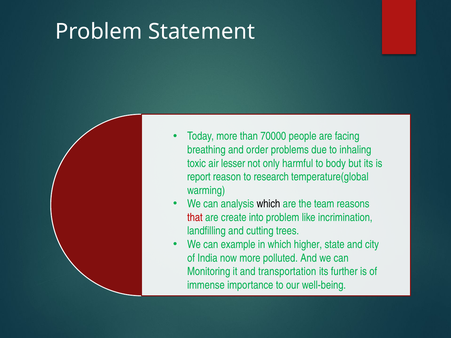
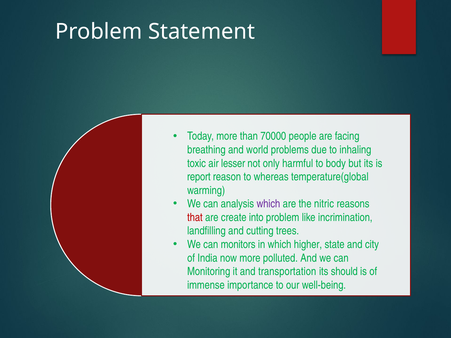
order: order -> world (257, 150)
research: research -> whereas (271, 177)
which colour: black -> purple (268, 204)
team: team -> nitric (324, 204)
example: example -> monitors (238, 245)
further: further -> should (344, 272)
